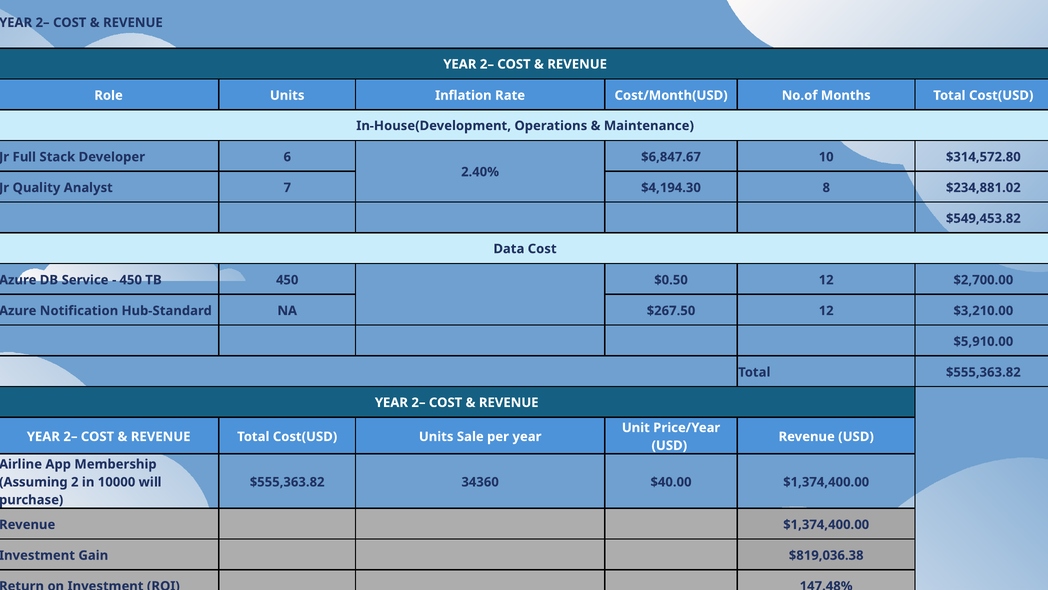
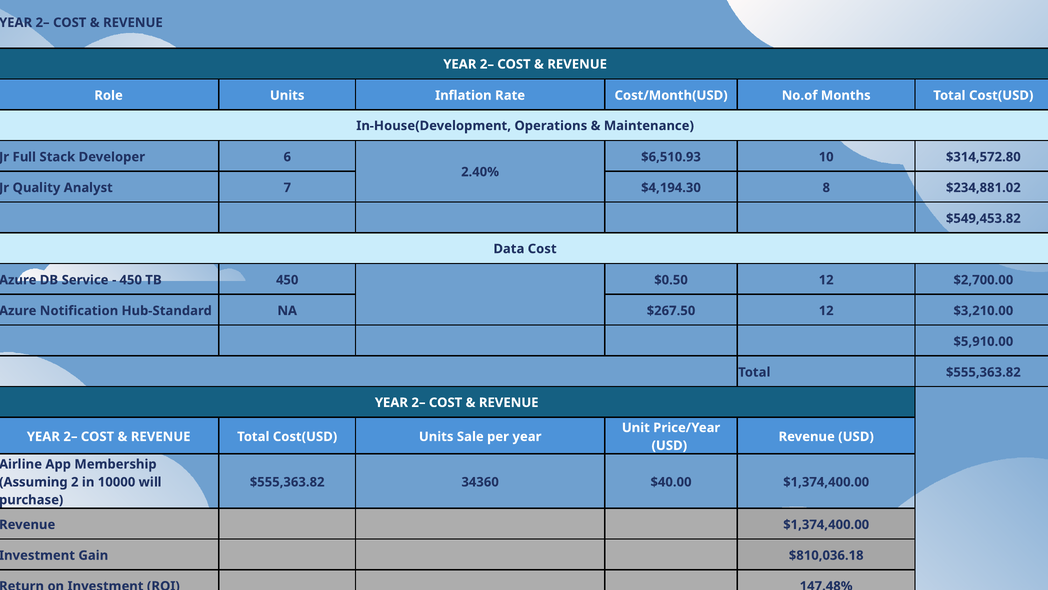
$6,847.67: $6,847.67 -> $6,510.93 (671, 157)
$819,036.38: $819,036.38 -> $810,036.18 (826, 555)
